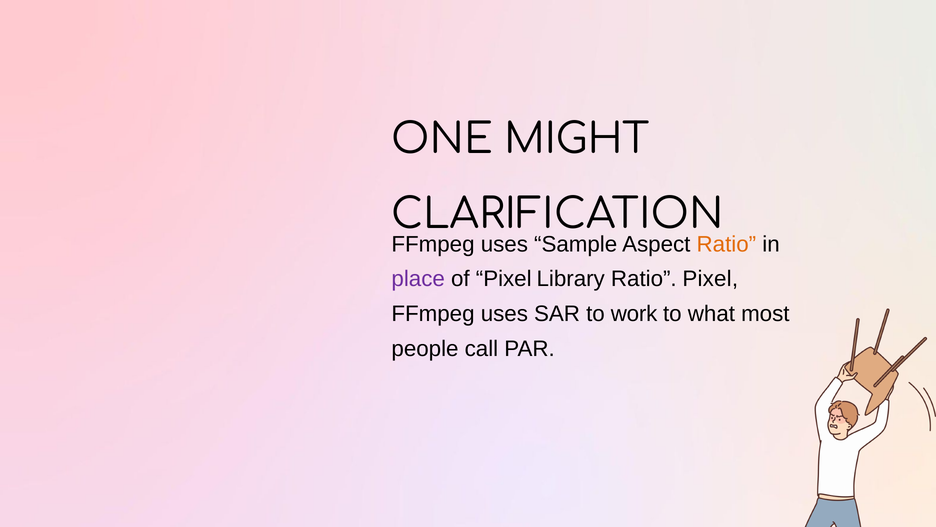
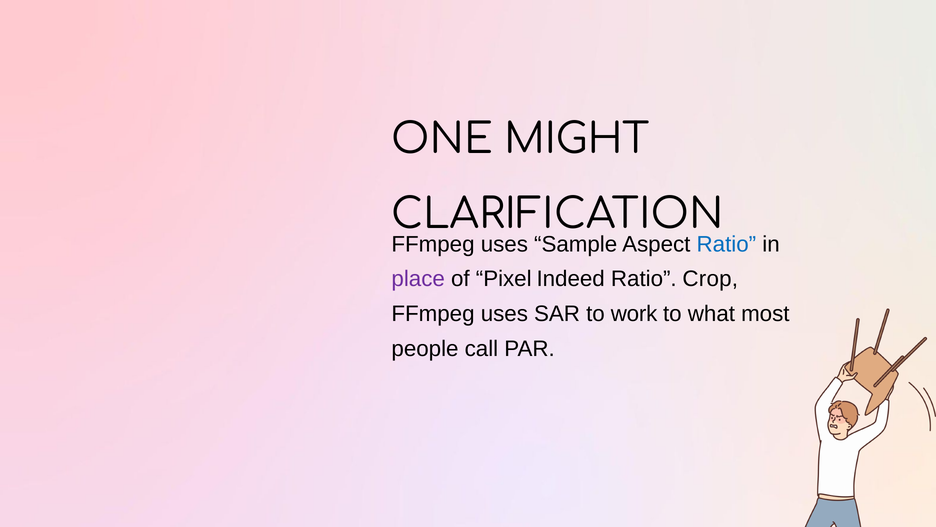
Ratio colour: orange -> blue (726, 244)
Library: Library -> Indeed (571, 279)
Ratio Pixel: Pixel -> Crop (710, 279)
